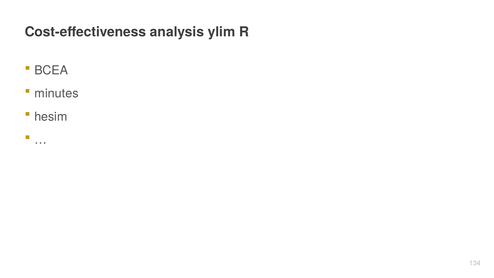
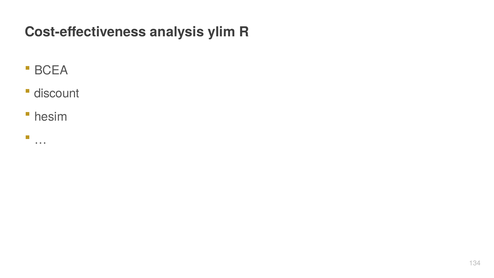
minutes: minutes -> discount (57, 93)
